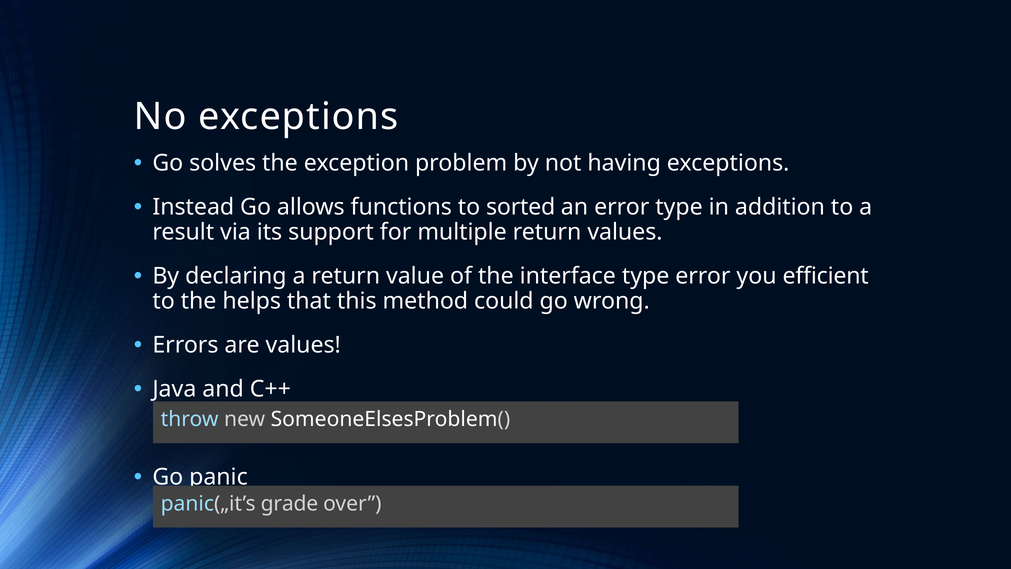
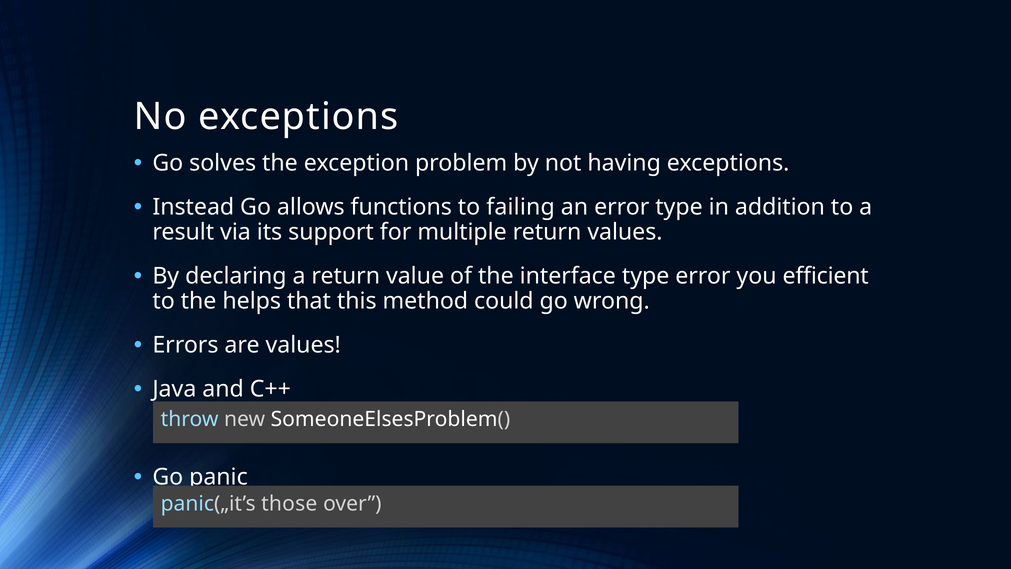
sorted: sorted -> failing (521, 207)
grade: grade -> those (289, 503)
